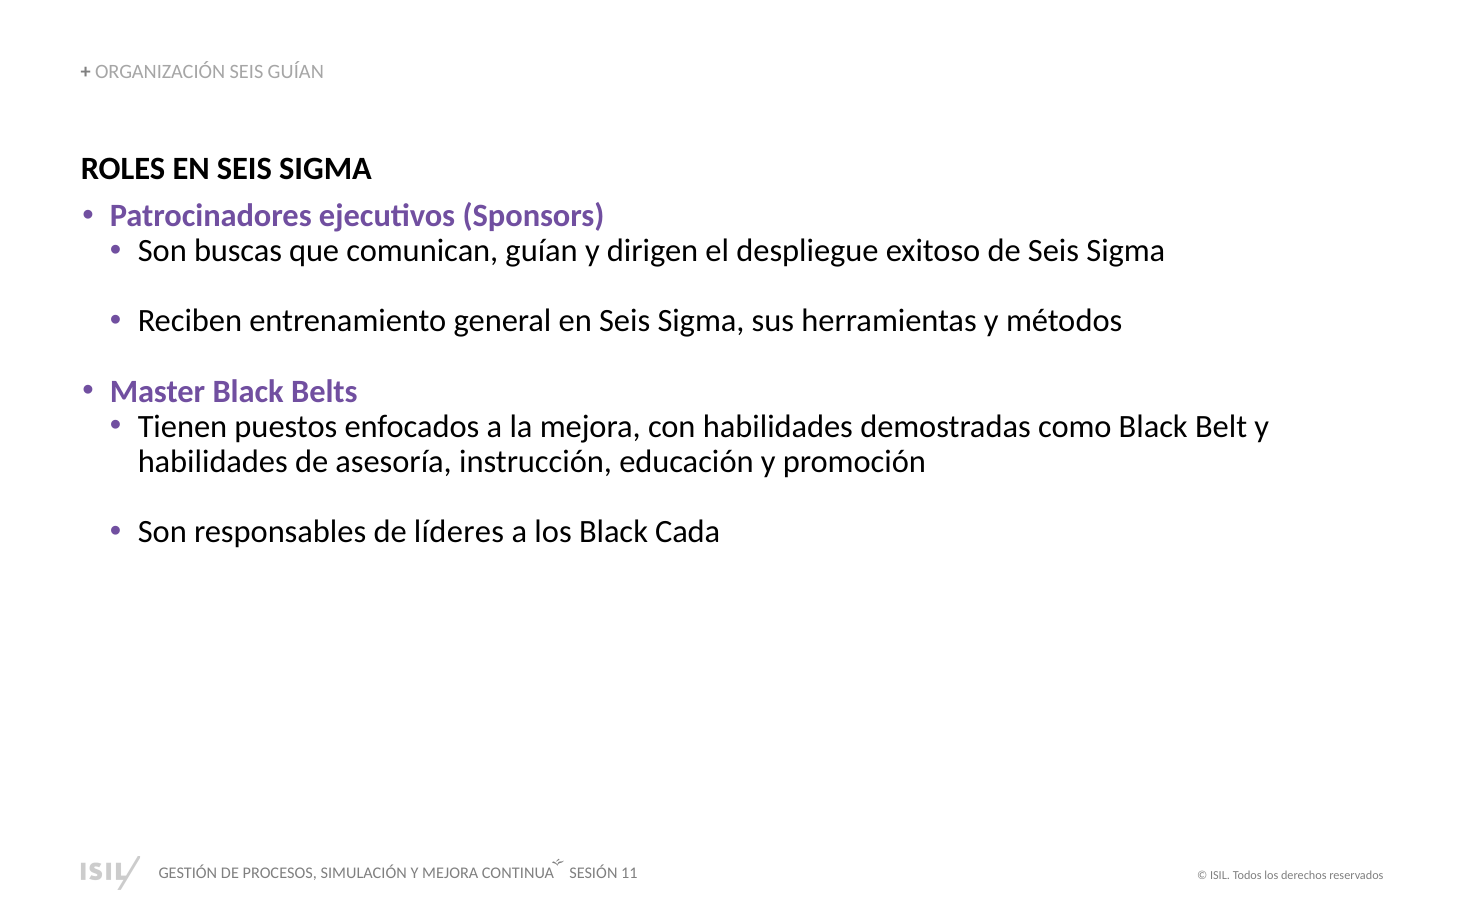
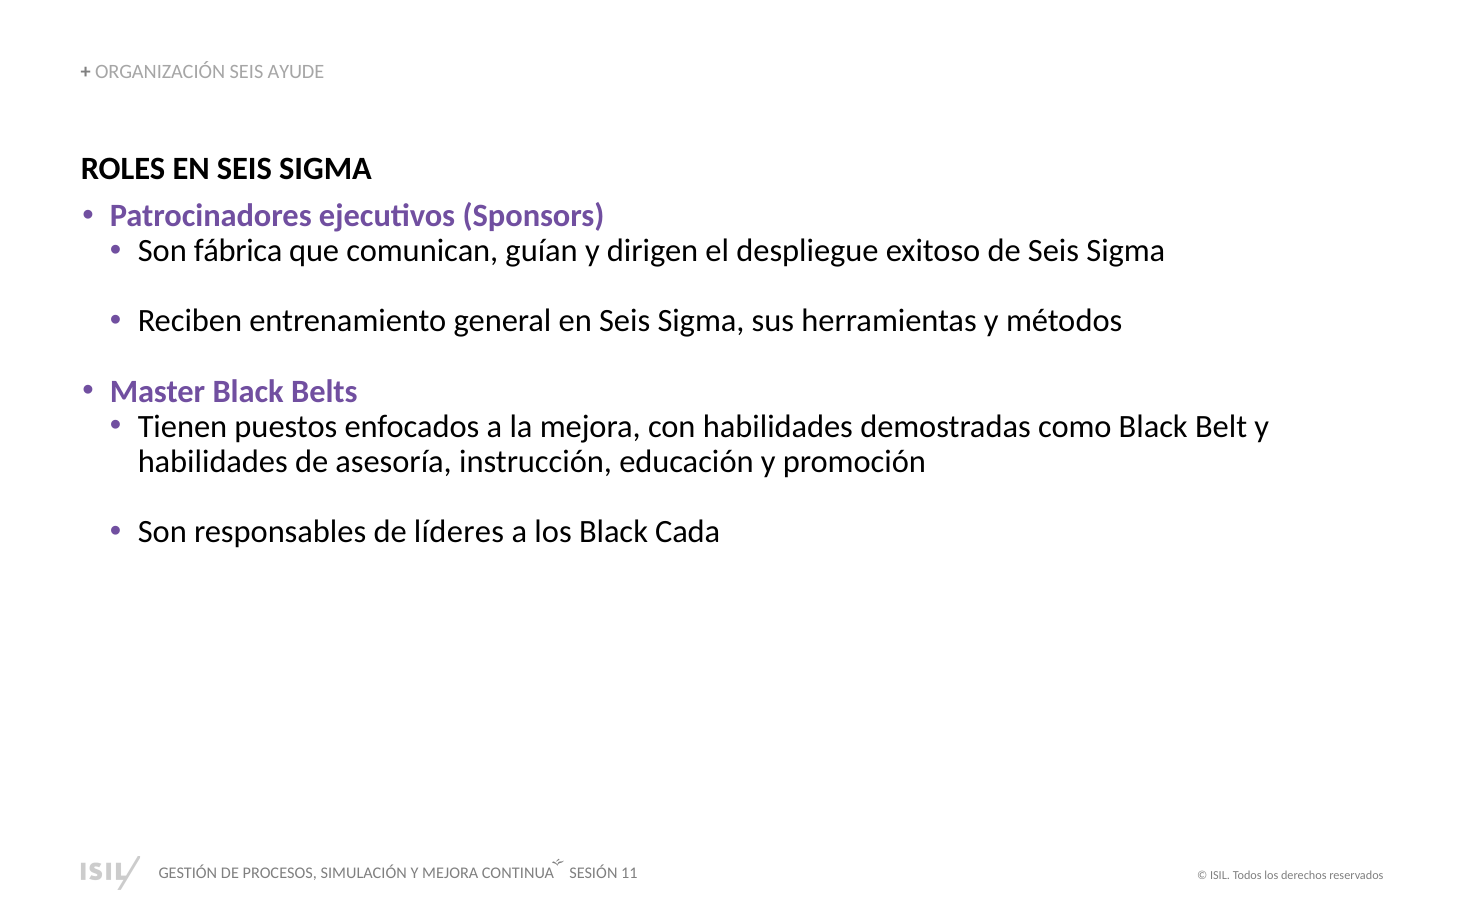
SEIS GUÍAN: GUÍAN -> AYUDE (296, 71)
buscas: buscas -> fábrica (238, 251)
